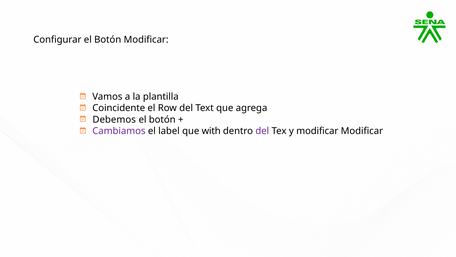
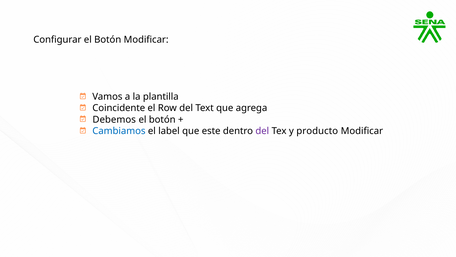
Cambiamos colour: purple -> blue (119, 131)
with: with -> este (211, 131)
y modificar: modificar -> producto (317, 131)
